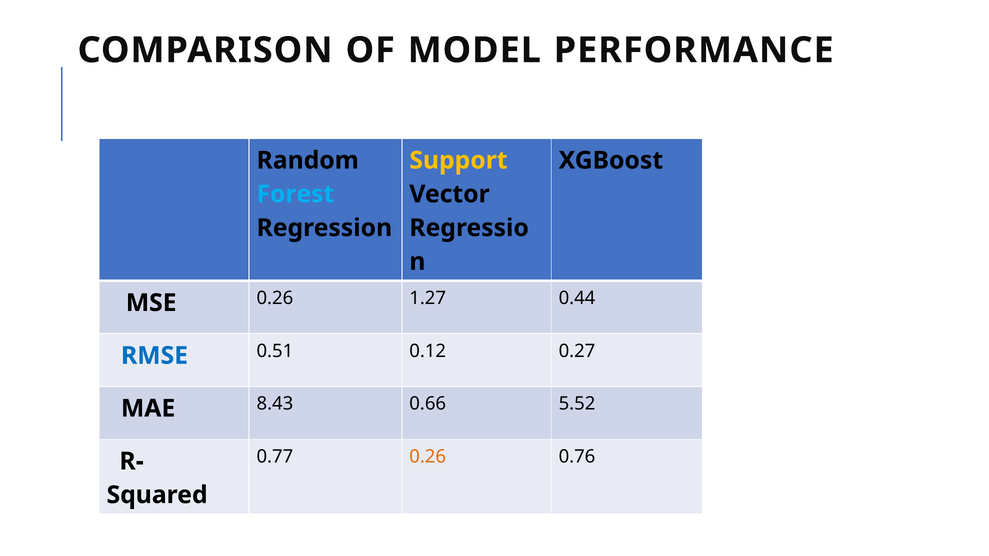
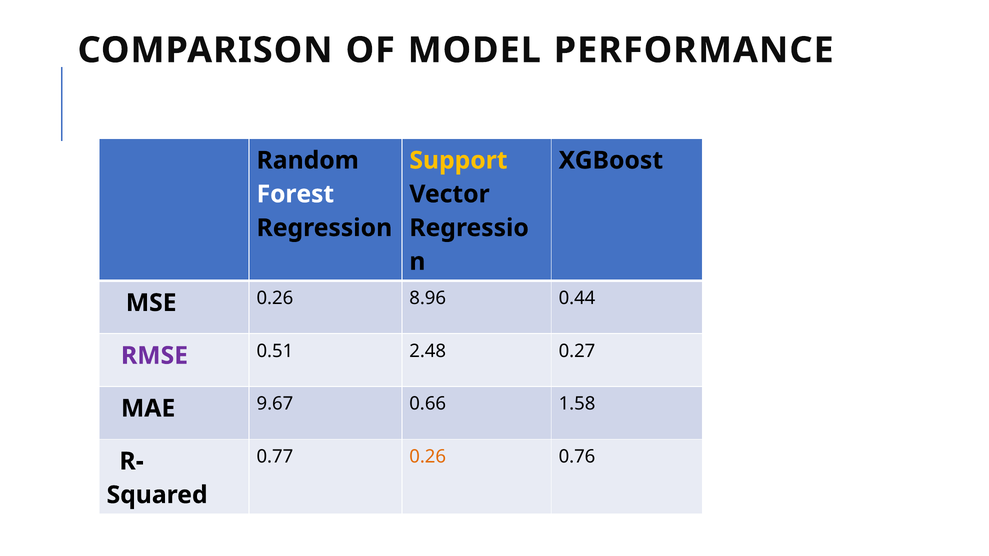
Forest colour: light blue -> white (295, 194)
1.27: 1.27 -> 8.96 (428, 298)
RMSE colour: blue -> purple (155, 356)
0.12: 0.12 -> 2.48 (428, 351)
8.43: 8.43 -> 9.67 (275, 404)
5.52: 5.52 -> 1.58 (577, 404)
